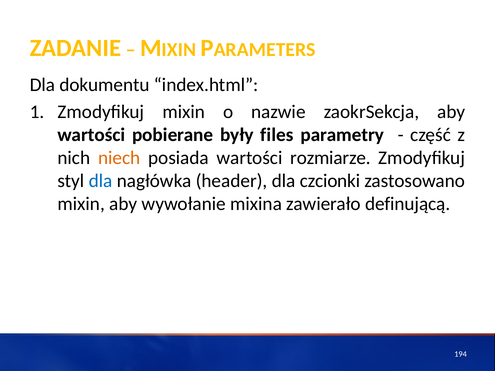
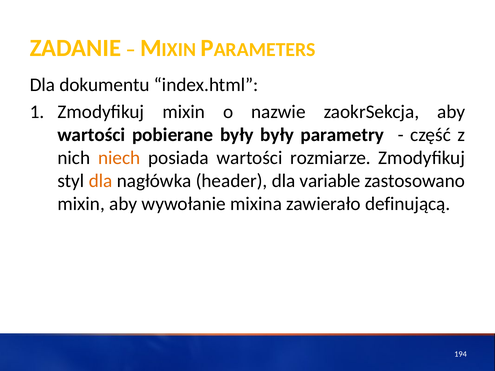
były files: files -> były (277, 135)
dla colour: blue -> orange (101, 181)
czcionki: czcionki -> variable (330, 181)
